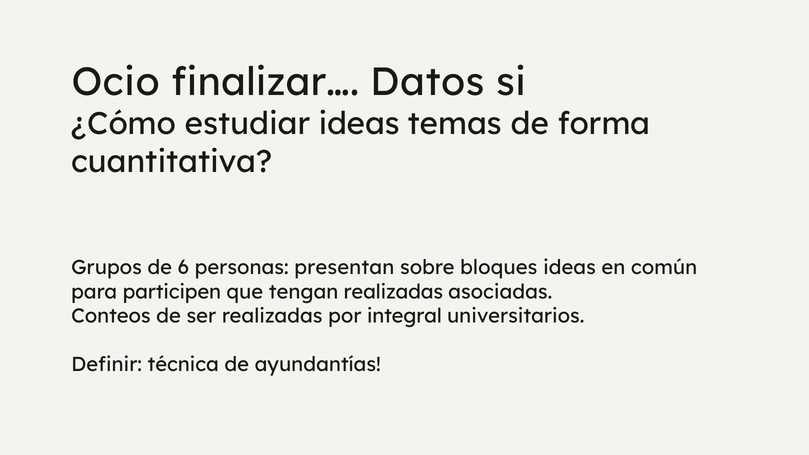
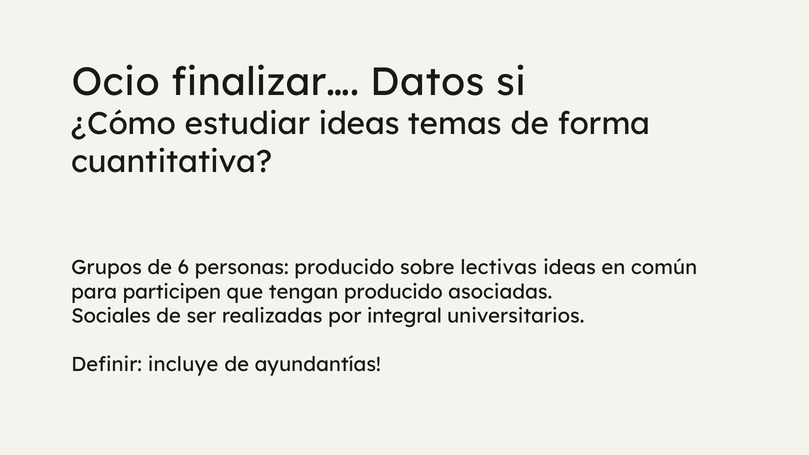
personas presentan: presentan -> producido (344, 268)
bloques: bloques -> lectivas (499, 268)
tengan realizadas: realizadas -> producido (393, 292)
Conteos: Conteos -> Sociales (111, 316)
técnica: técnica -> incluye (183, 365)
